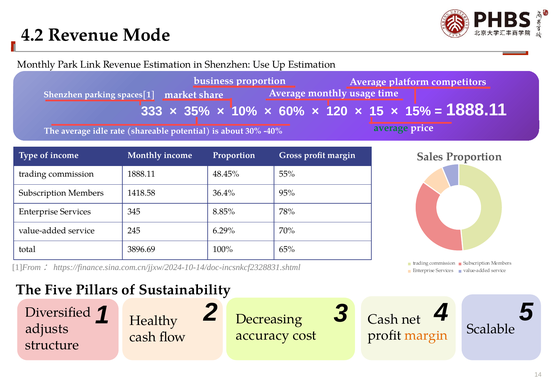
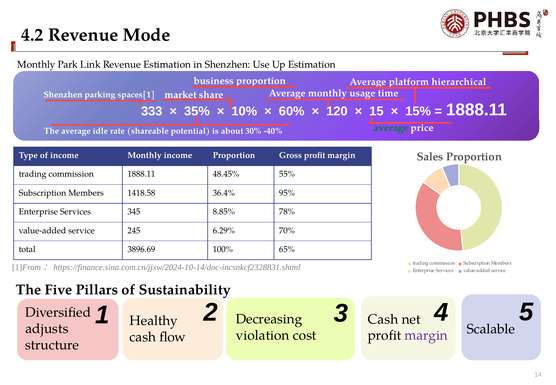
competitors: competitors -> hierarchical (459, 82)
accuracy: accuracy -> violation (263, 335)
margin colour: orange -> purple (426, 336)
